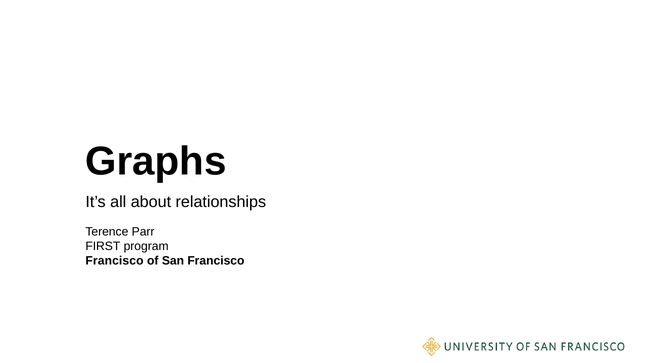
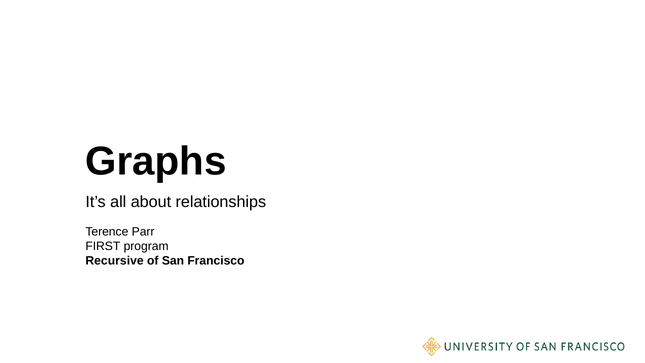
Francisco: Francisco -> Recursive (115, 261)
